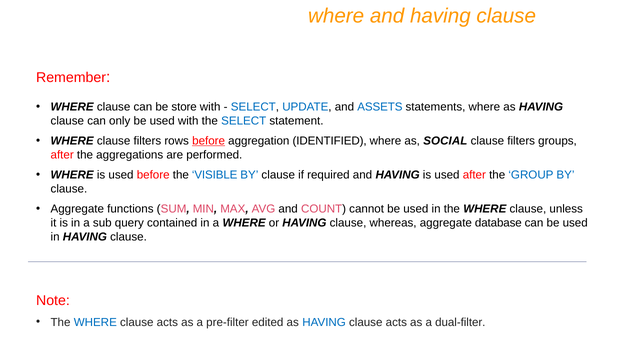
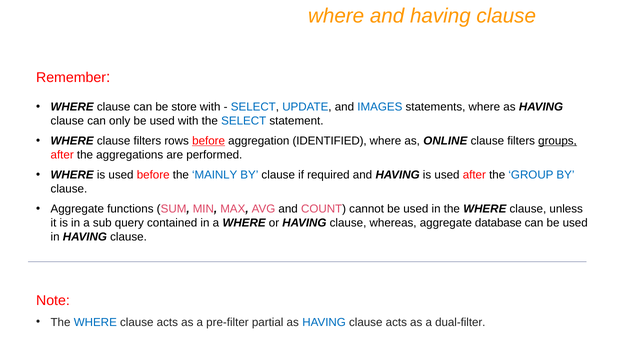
ASSETS: ASSETS -> IMAGES (380, 107)
SOCIAL: SOCIAL -> ONLINE (445, 141)
groups underline: none -> present (558, 141)
VISIBLE: VISIBLE -> MAINLY (215, 175)
edited: edited -> partial (268, 322)
